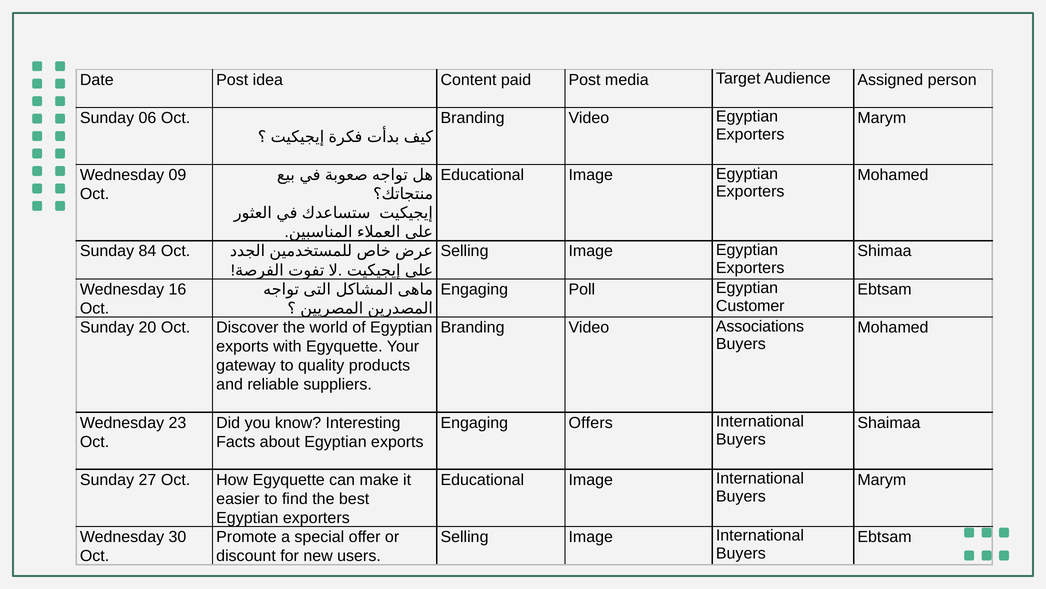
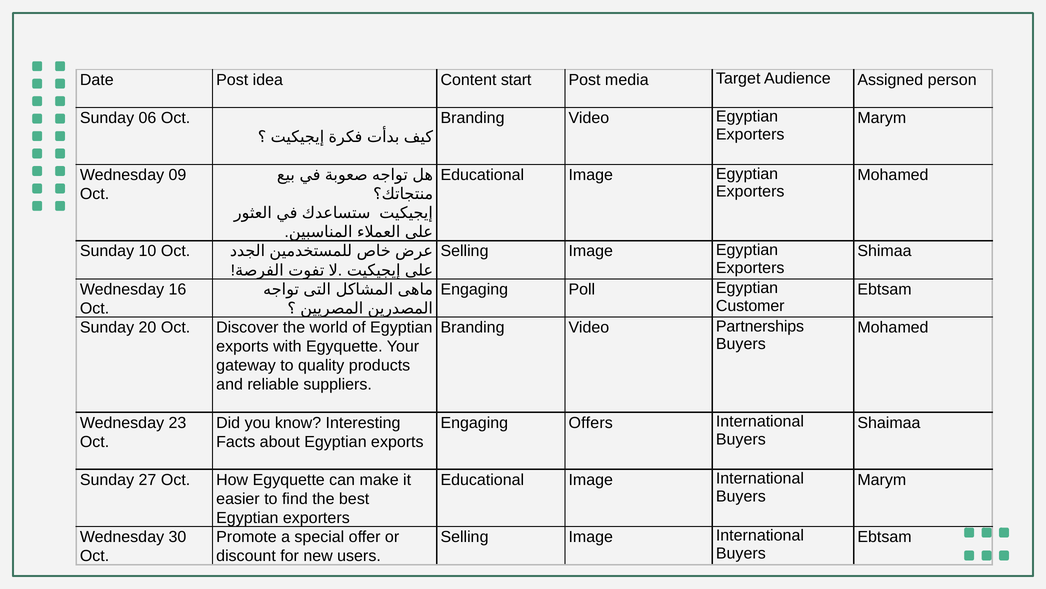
paid: paid -> start (516, 80)
84: 84 -> 10 (147, 251)
Associations: Associations -> Partnerships (760, 326)
